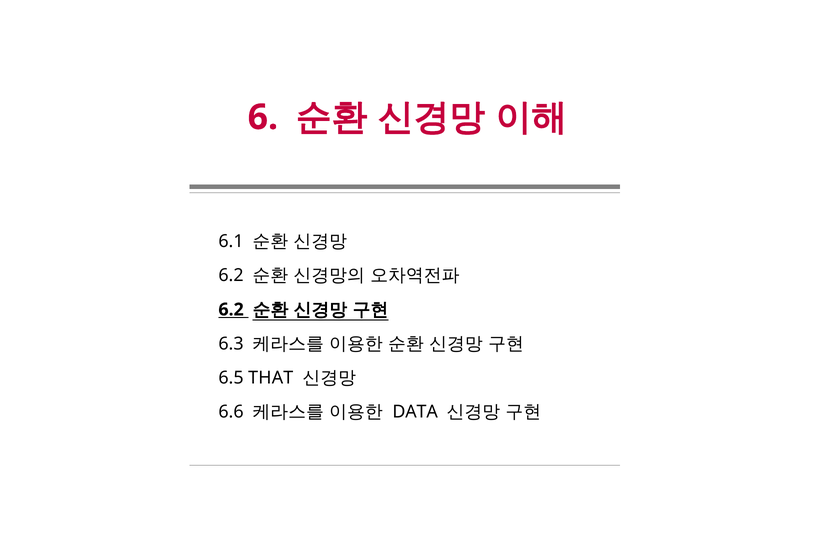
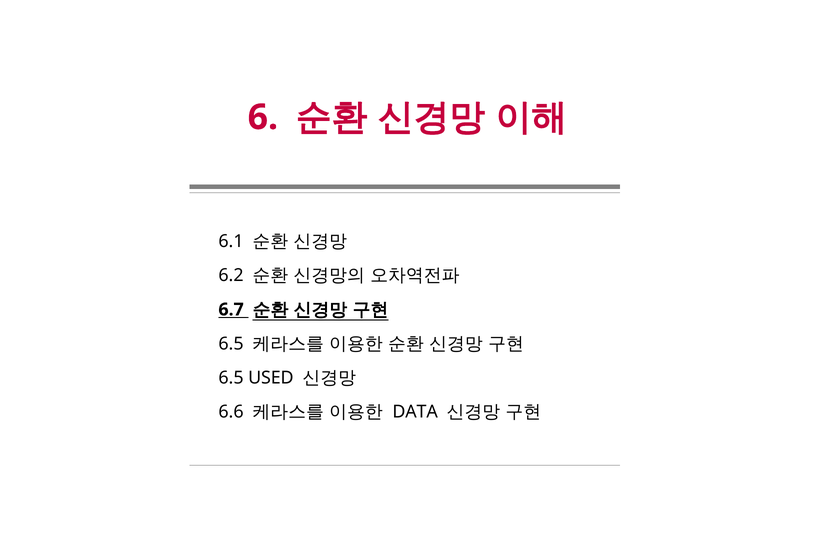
6.2: 6.2 -> 6.7 (231, 310)
6.3: 6.3 -> 6.5 (231, 344)
THAT: THAT -> USED (271, 378)
